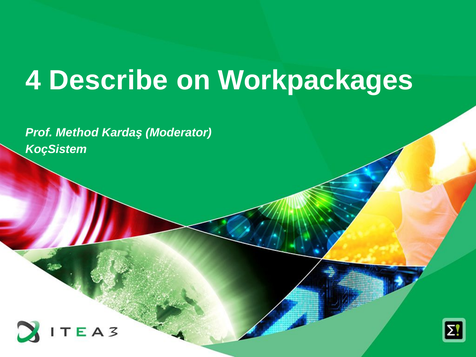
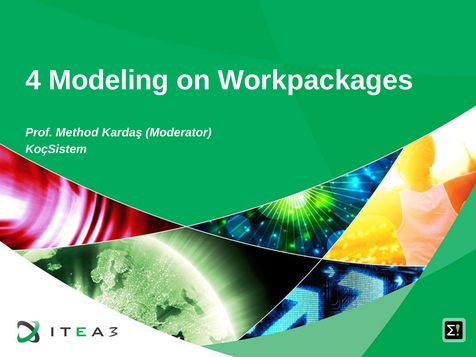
Describe: Describe -> Modeling (109, 80)
